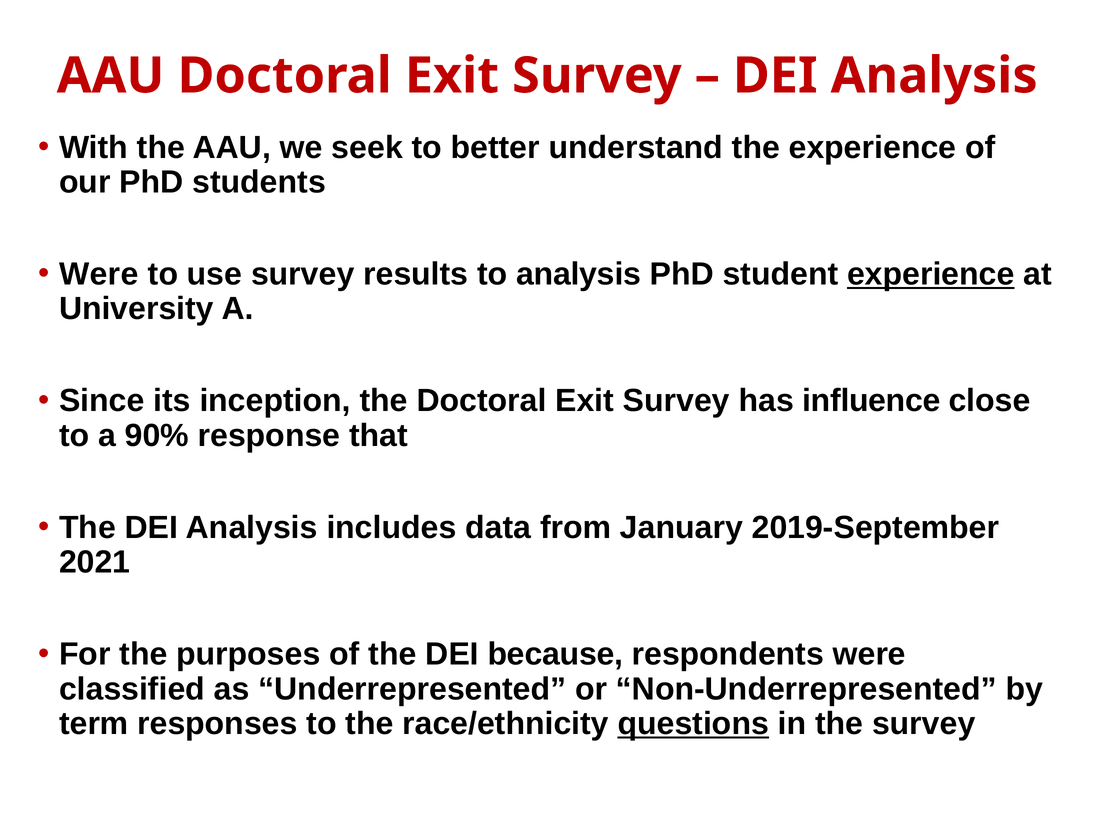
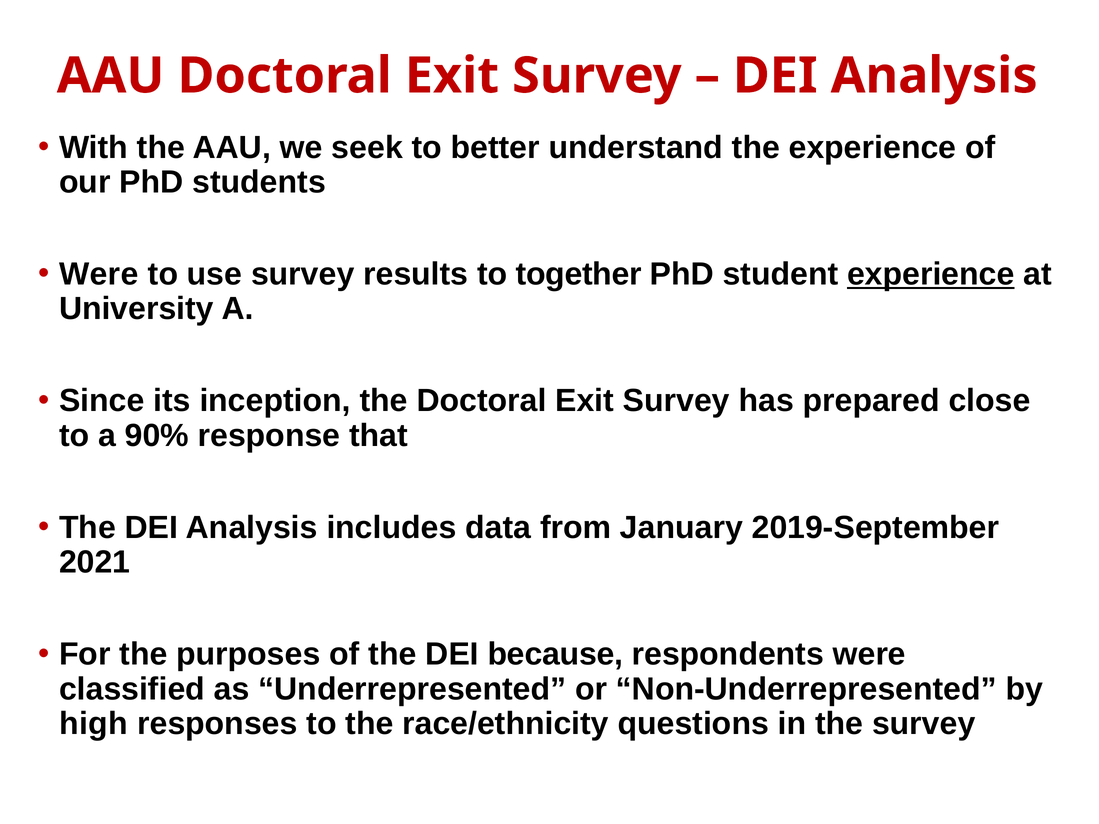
to analysis: analysis -> together (579, 274)
influence: influence -> prepared (871, 401)
term: term -> high (94, 724)
questions underline: present -> none (693, 724)
